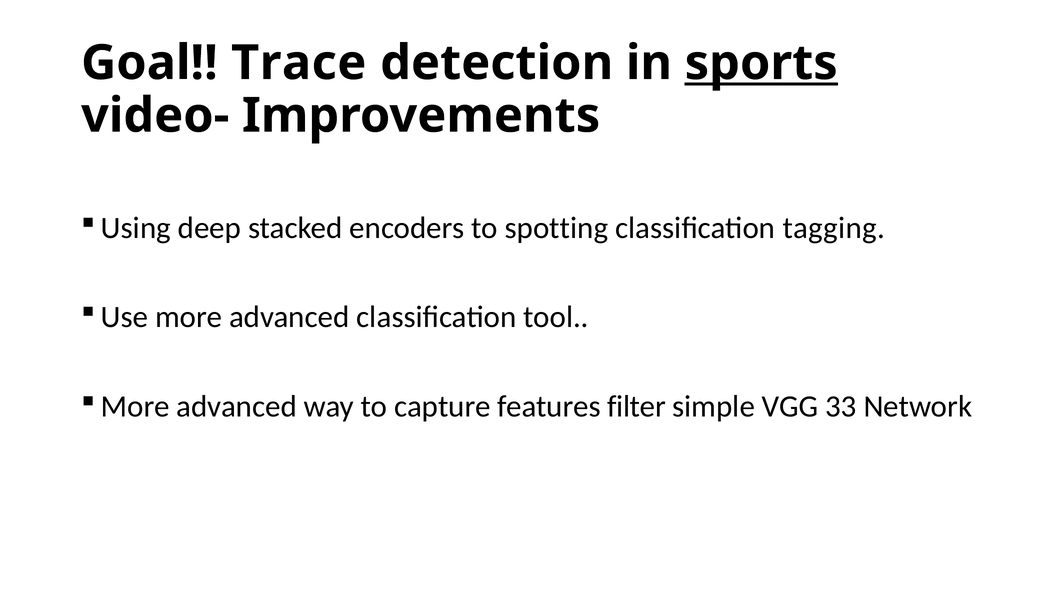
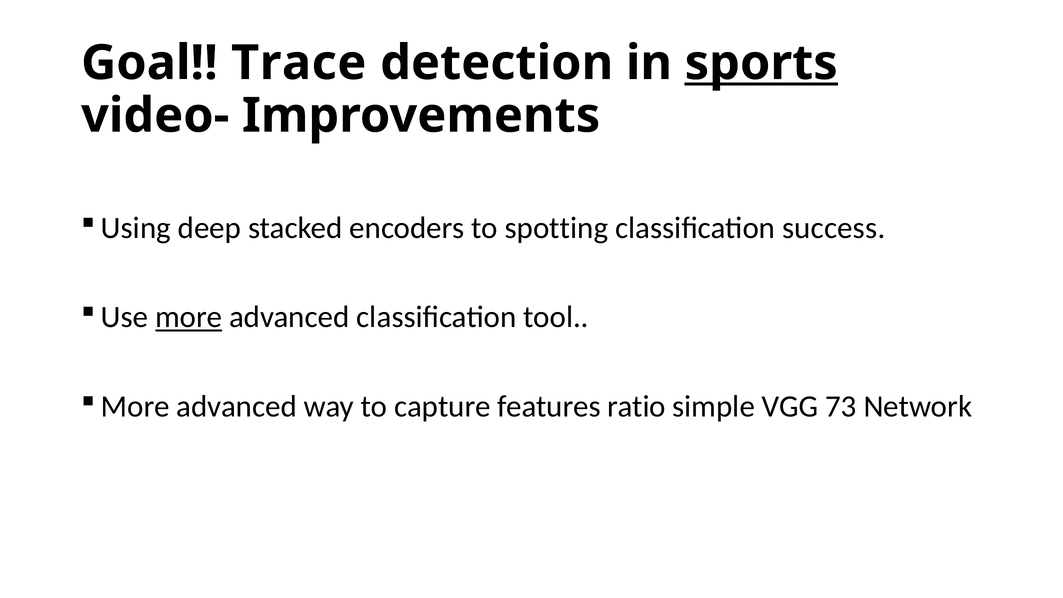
tagging: tagging -> success (834, 228)
more underline: none -> present (189, 317)
filter: filter -> ratio (637, 406)
33: 33 -> 73 (841, 406)
